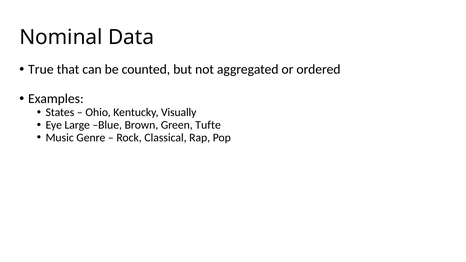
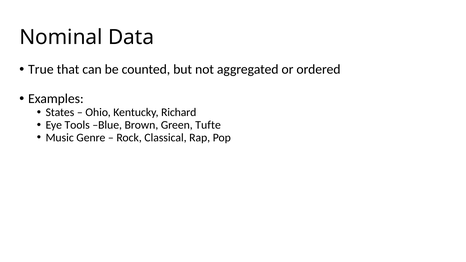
Visually: Visually -> Richard (179, 112)
Large: Large -> Tools (77, 125)
